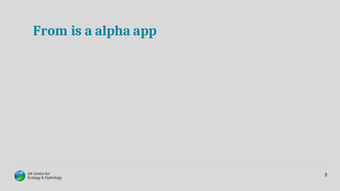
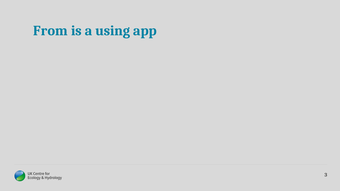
alpha: alpha -> using (113, 31)
